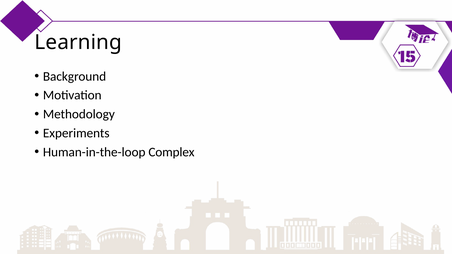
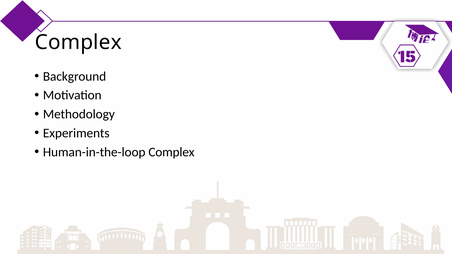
Learning: Learning -> Complex (78, 42)
